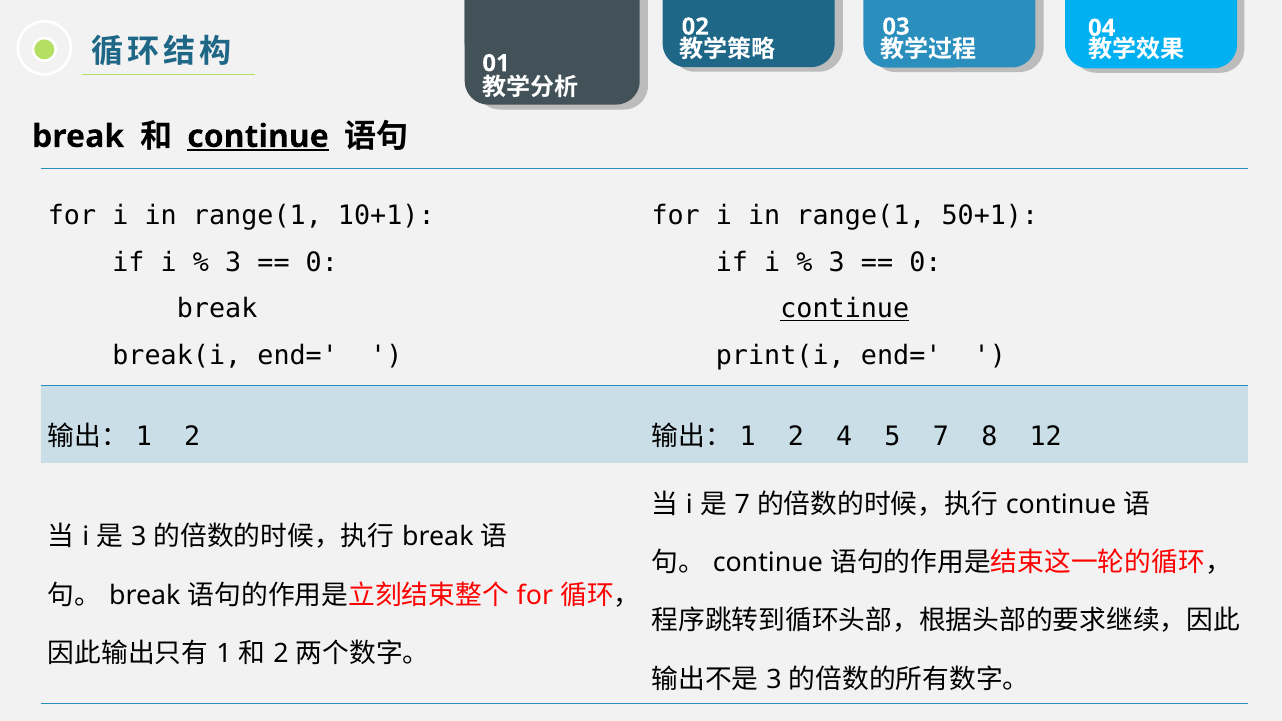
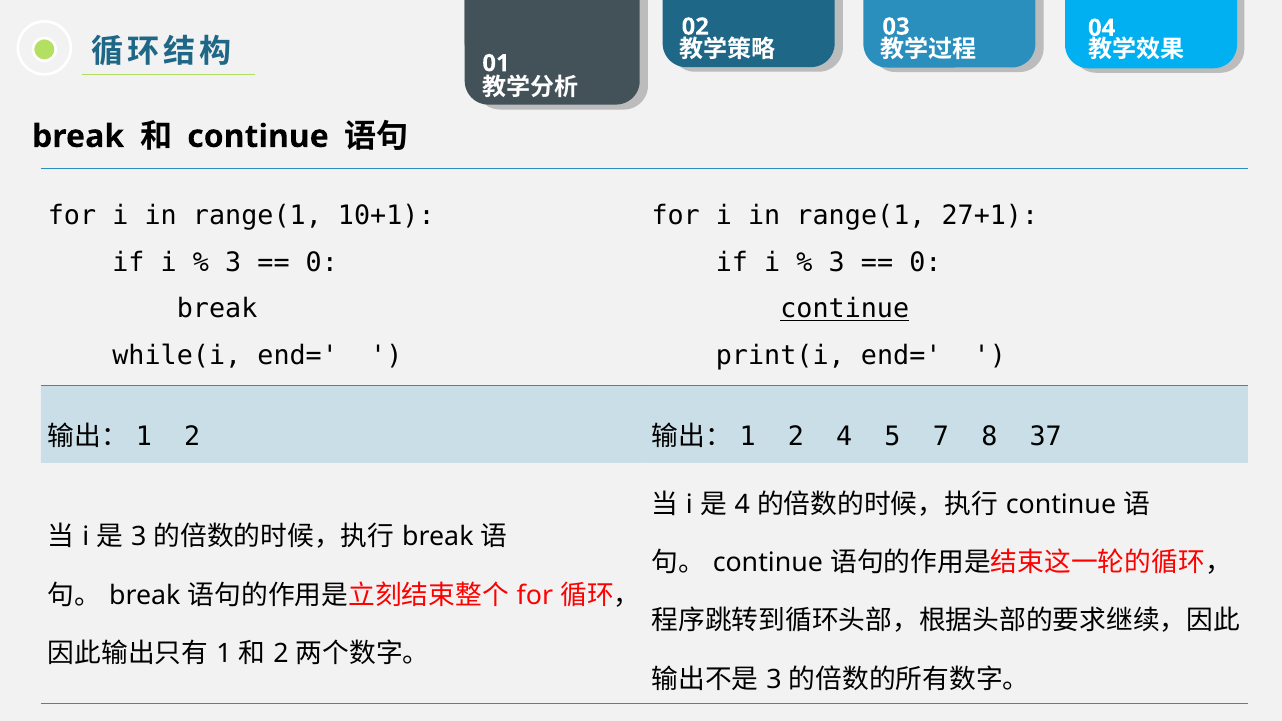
continue underline: present -> none (258, 136)
50+1: 50+1 -> 27+1 (990, 216)
break(i: break(i -> while(i (177, 356)
12: 12 -> 37 (1046, 437)
7: 7 -> 4 (742, 505)
